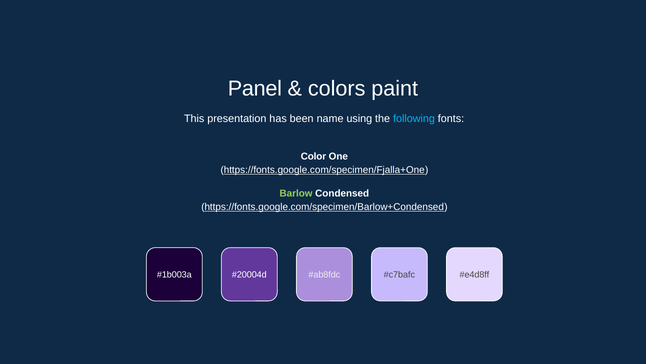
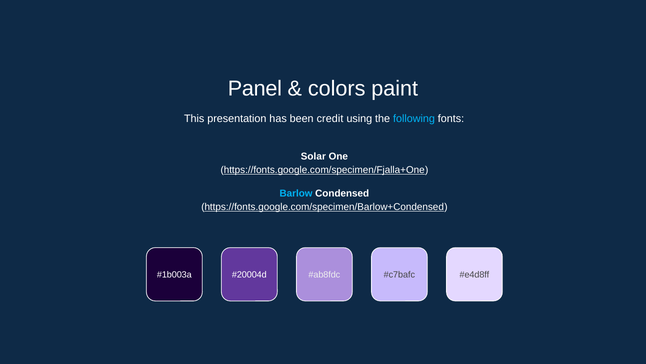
name: name -> credit (330, 119)
Color: Color -> Solar (313, 156)
Barlow colour: light green -> light blue (296, 193)
